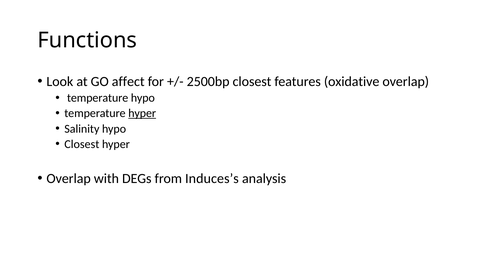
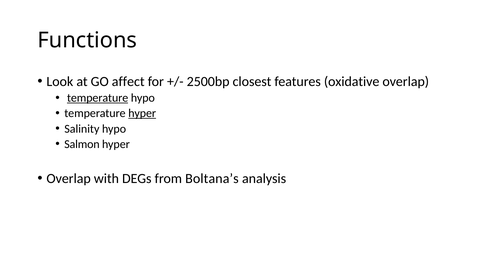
temperature underline: none -> present (98, 98)
Closest: Closest -> Salmon (82, 144)
Induces’s: Induces’s -> Boltana’s (212, 178)
